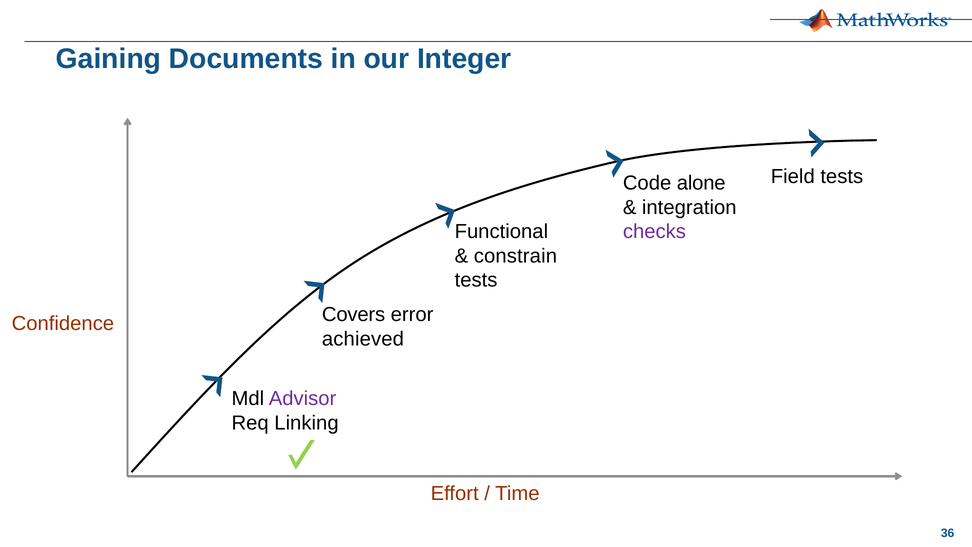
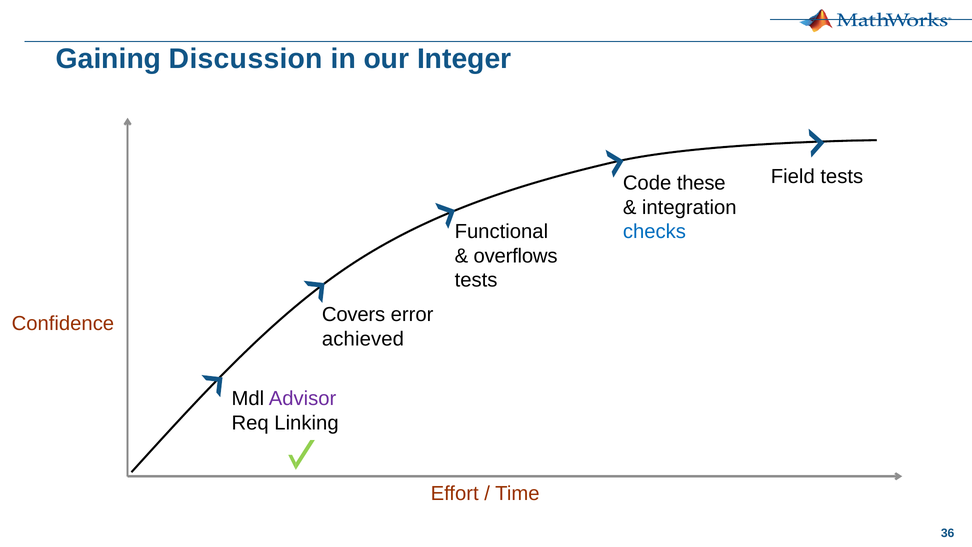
Documents: Documents -> Discussion (246, 59)
alone: alone -> these (701, 183)
checks colour: purple -> blue (654, 232)
constrain: constrain -> overflows (516, 256)
